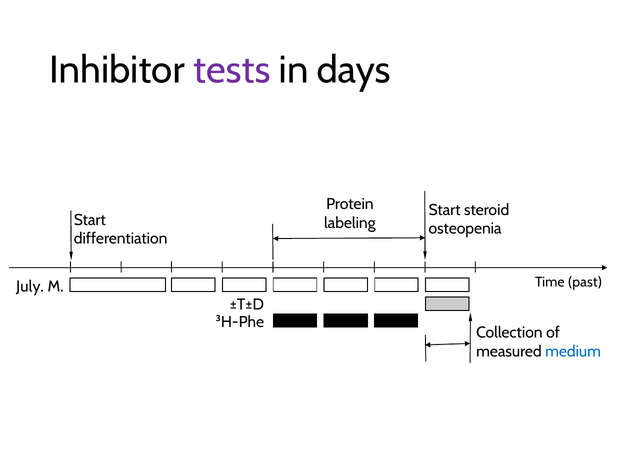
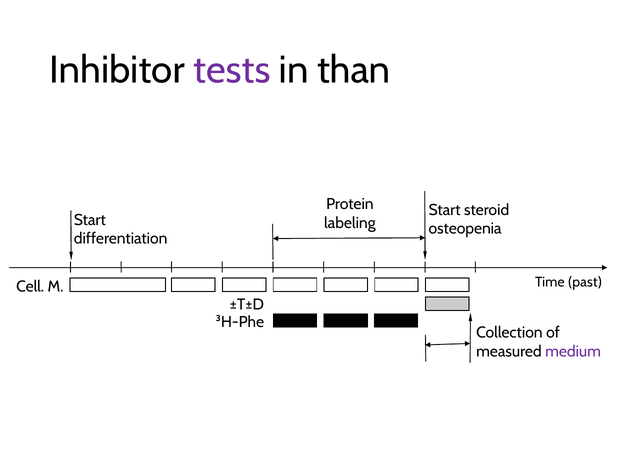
days: days -> than (354, 70)
July: July -> Cell (30, 287)
medium colour: blue -> purple (573, 352)
